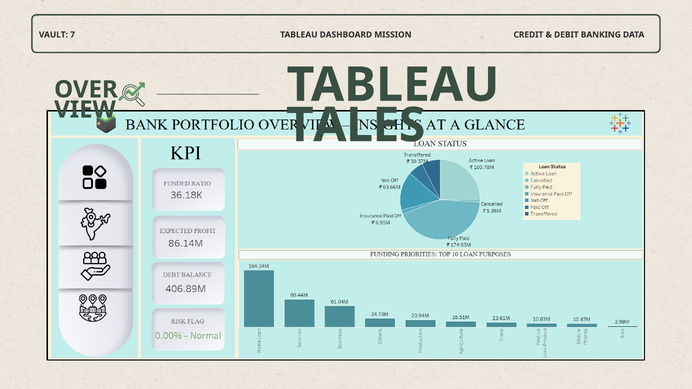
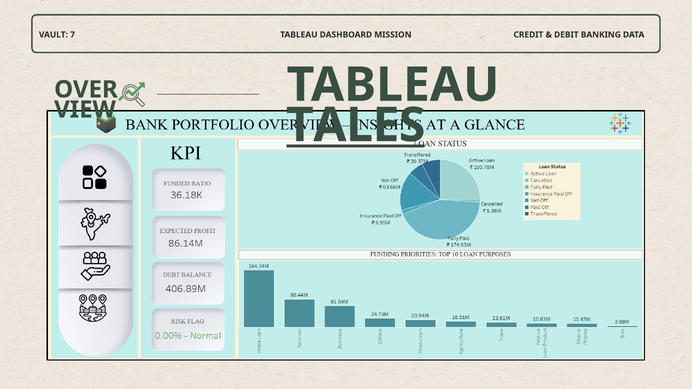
TALES underline: none -> present (356, 125)
